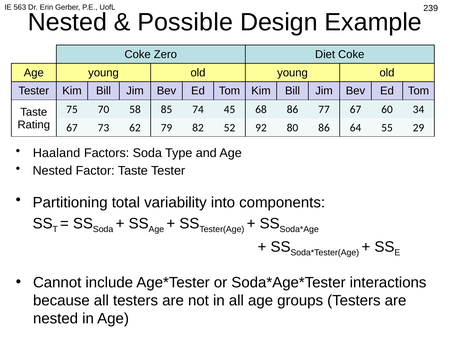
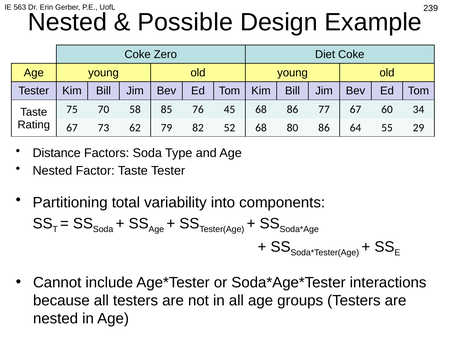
74: 74 -> 76 (198, 109)
52 92: 92 -> 68 (261, 127)
Haaland: Haaland -> Distance (57, 153)
